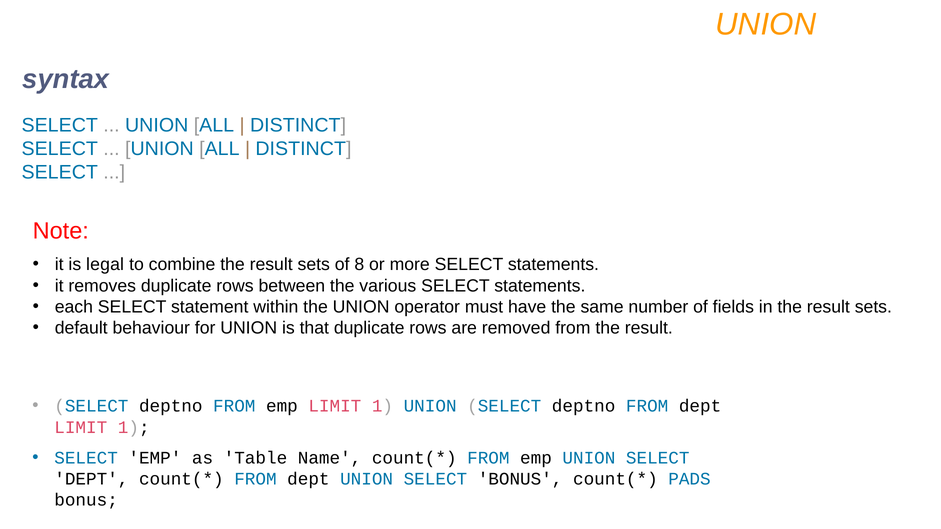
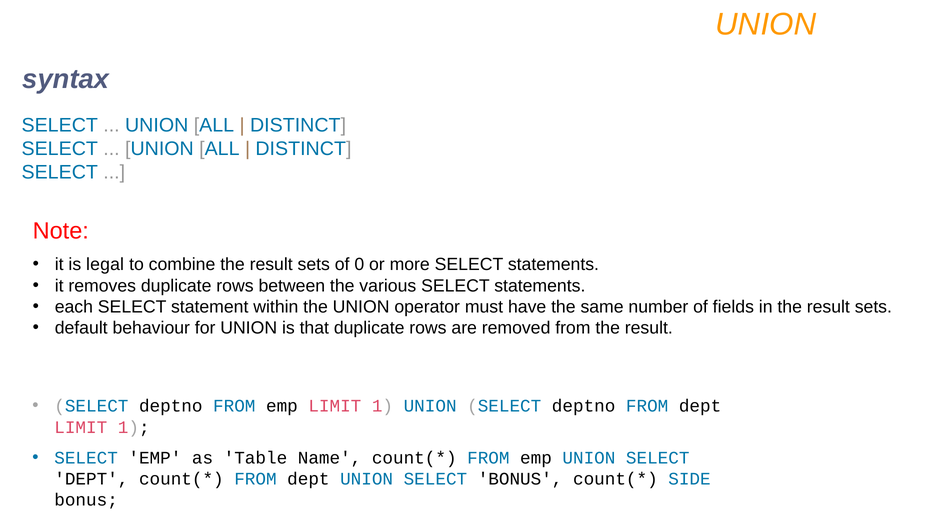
8: 8 -> 0 (359, 265)
PADS: PADS -> SIDE (689, 479)
